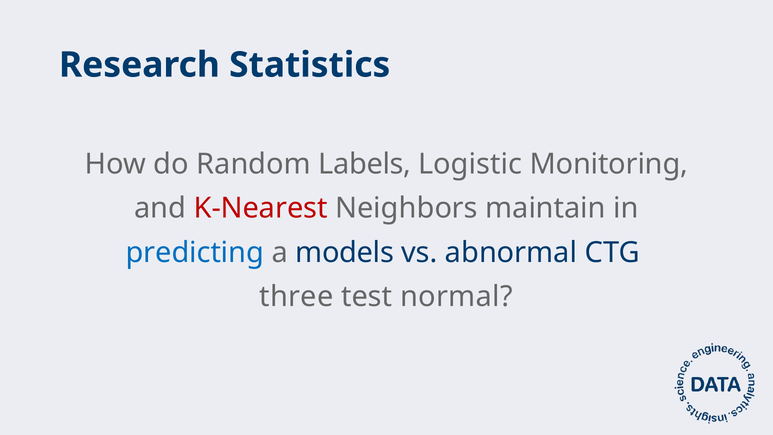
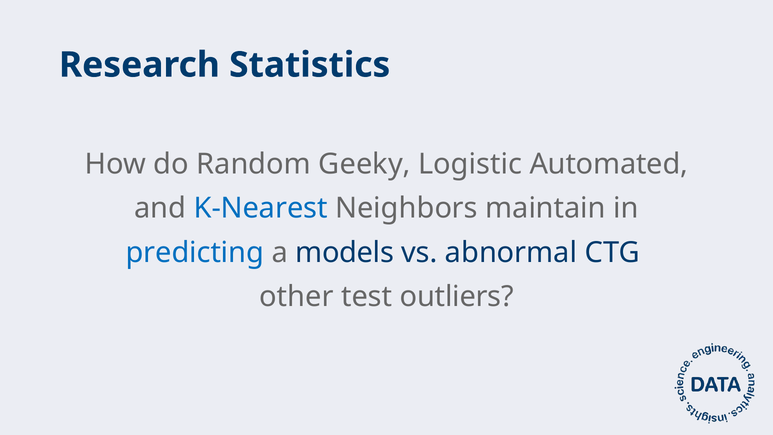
Labels: Labels -> Geeky (365, 164)
Monitoring: Monitoring -> Automated (609, 164)
K-Nearest colour: red -> blue (261, 208)
three: three -> other (296, 297)
normal: normal -> outliers (457, 297)
